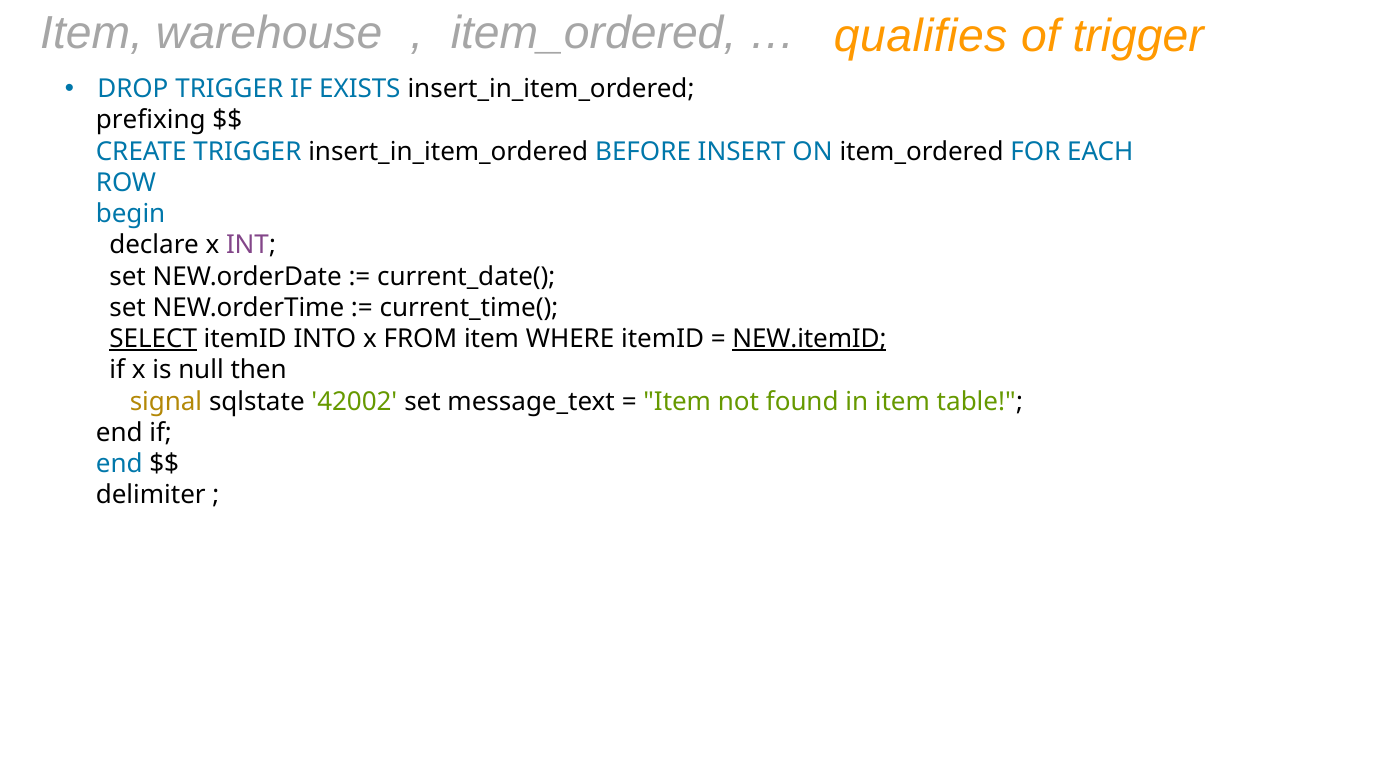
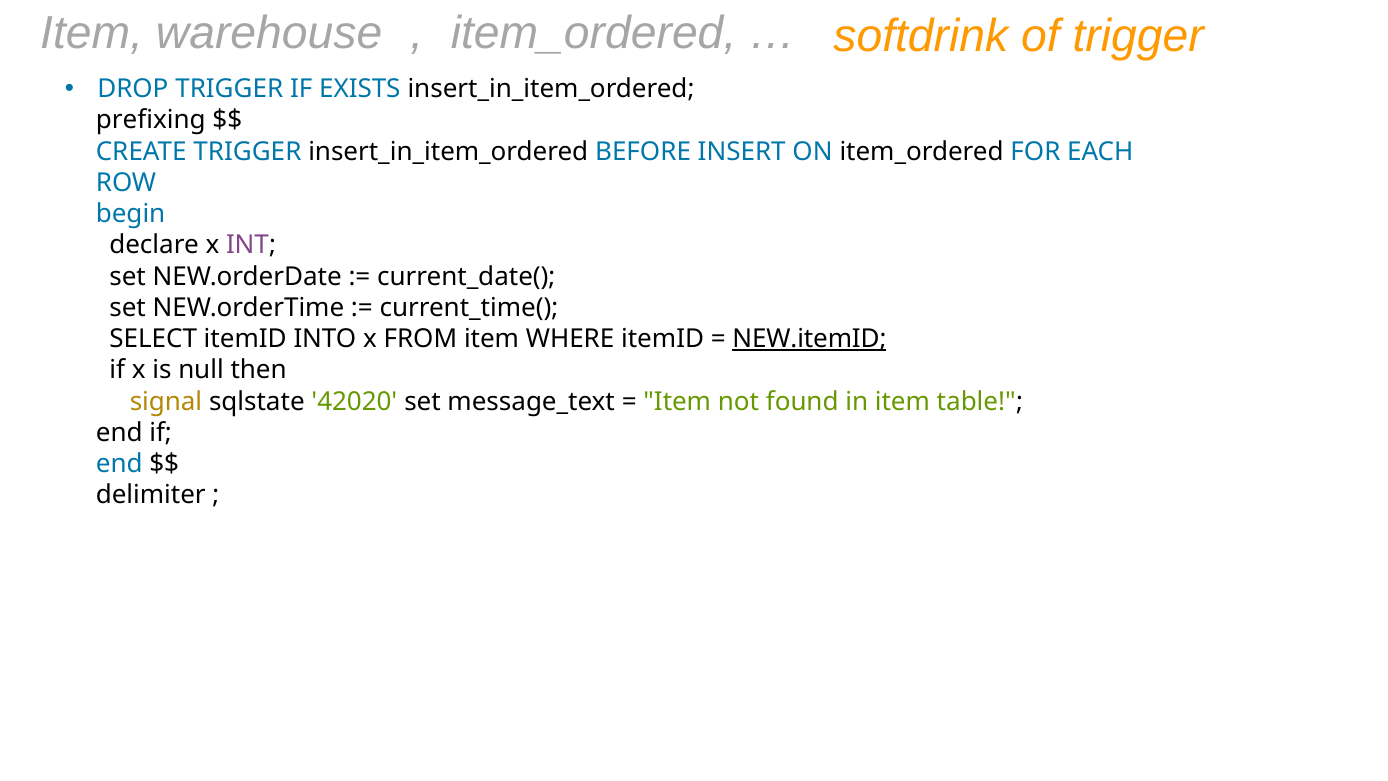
qualifies: qualifies -> softdrink (921, 36)
SELECT underline: present -> none (153, 339)
42002: 42002 -> 42020 (354, 401)
